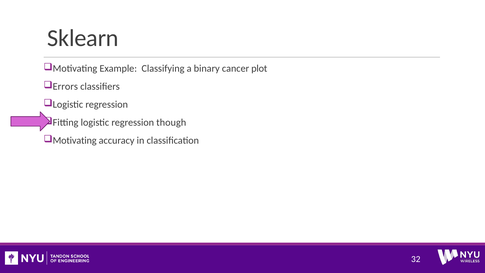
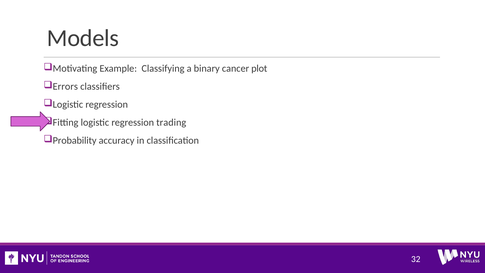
Sklearn: Sklearn -> Models (83, 38)
though: though -> trading (171, 122)
Motivating: Motivating -> Probability (75, 140)
